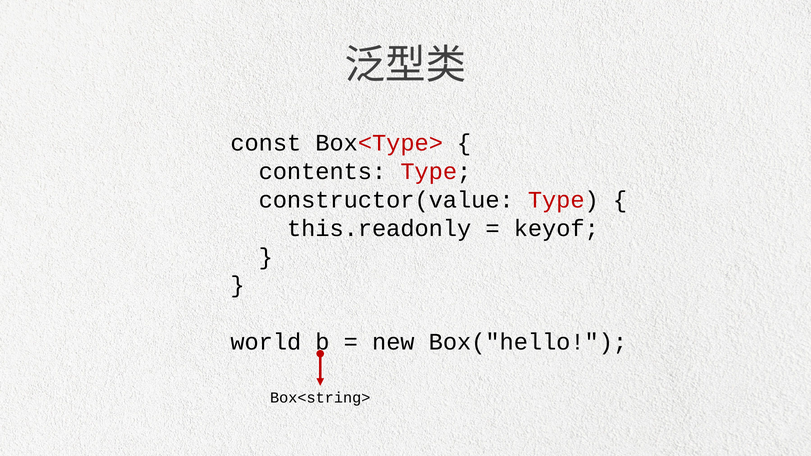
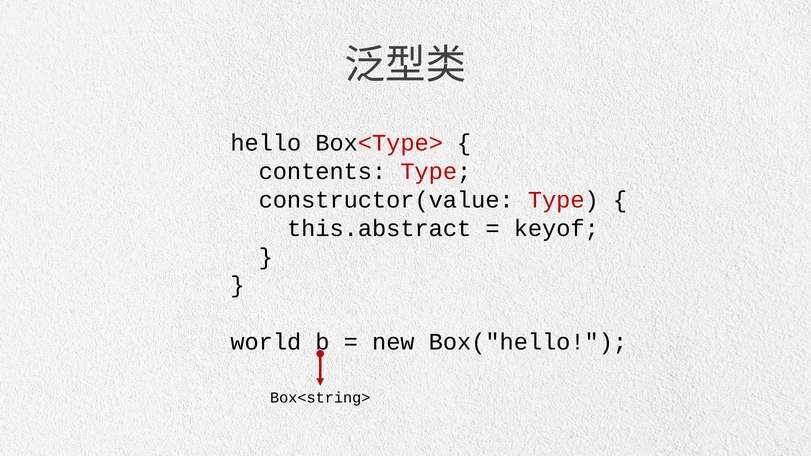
const: const -> hello (266, 143)
this.readonly: this.readonly -> this.abstract (379, 228)
